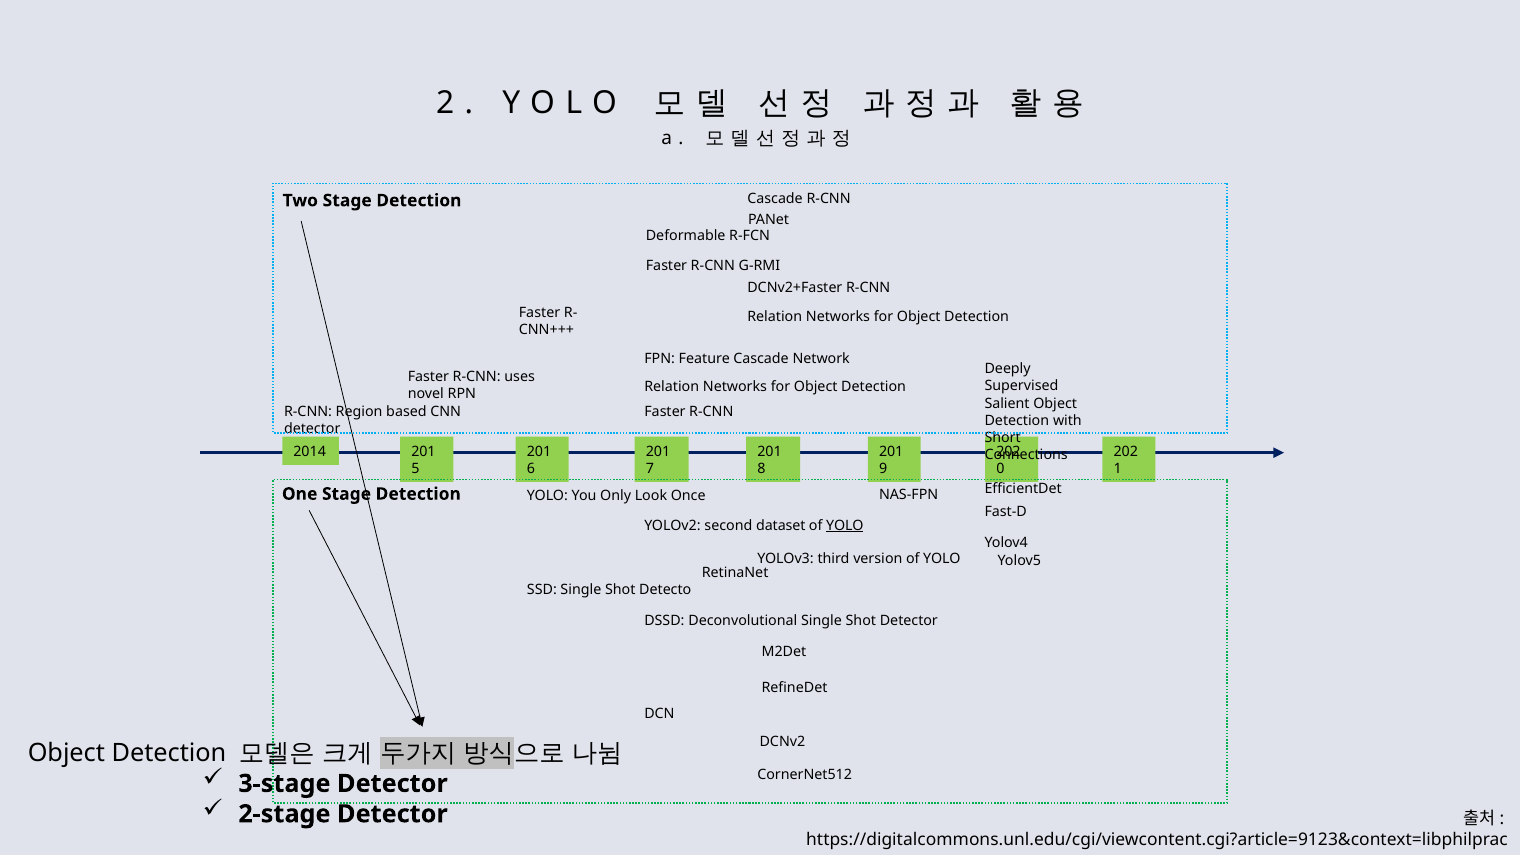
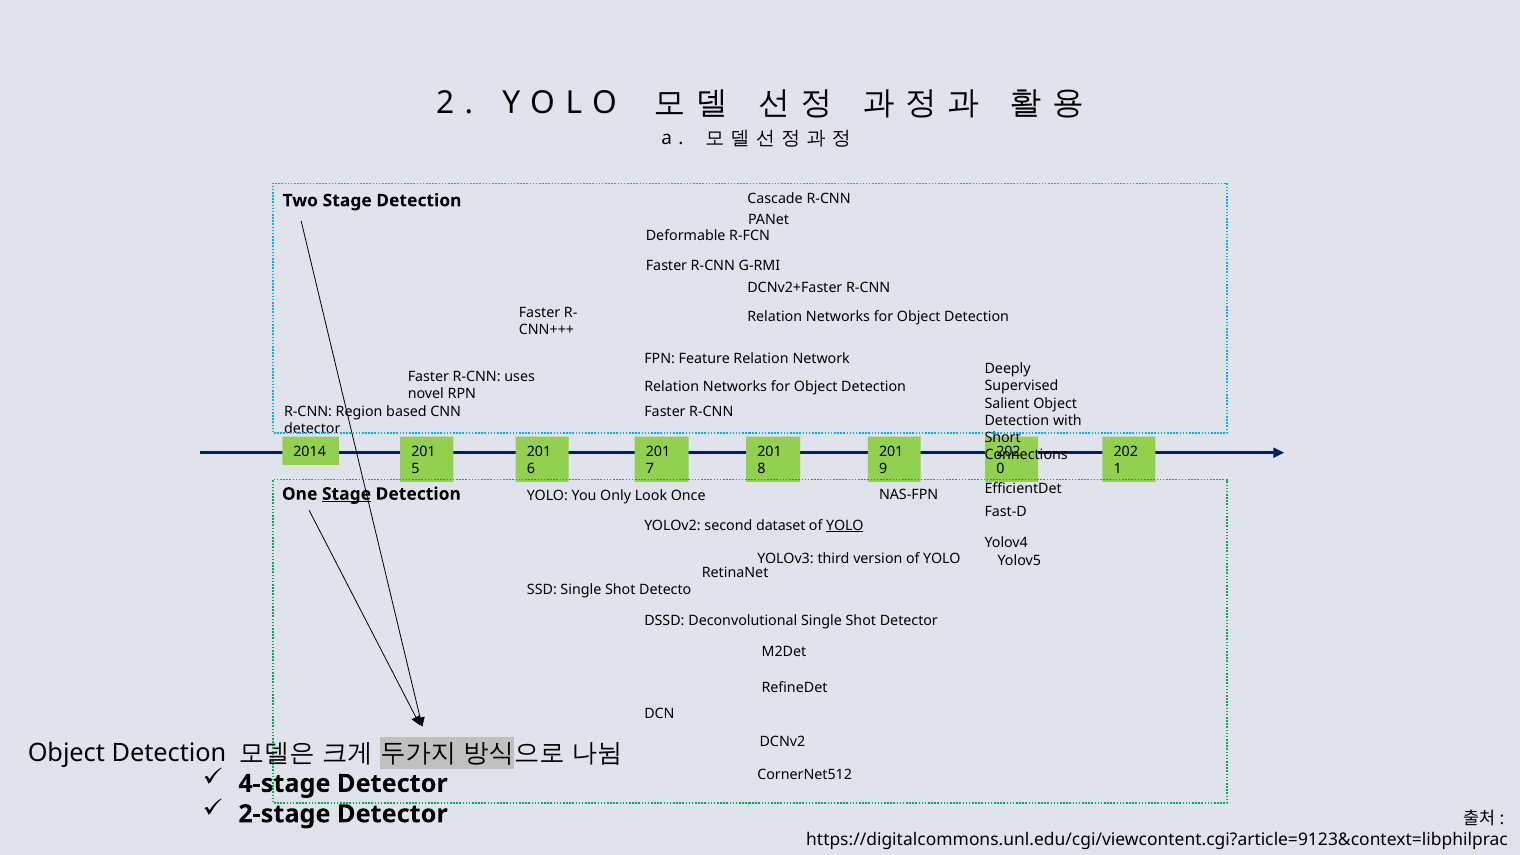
Feature Cascade: Cascade -> Relation (761, 359)
Stage underline: none -> present (347, 494)
3-stage: 3-stage -> 4-stage (284, 784)
